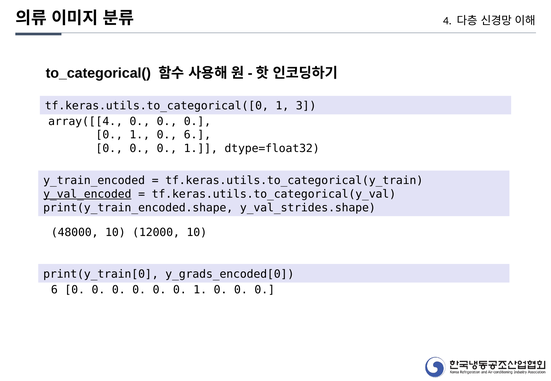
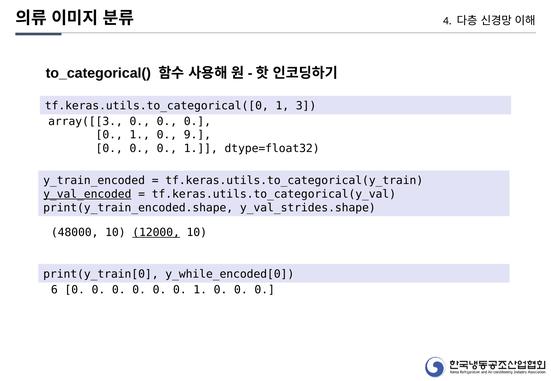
array([[4: array([[4 -> array([[3 (85, 122)
0 6: 6 -> 9 (197, 135)
12000 underline: none -> present (156, 233)
y_grads_encoded[0: y_grads_encoded[0 -> y_while_encoded[0 (230, 274)
